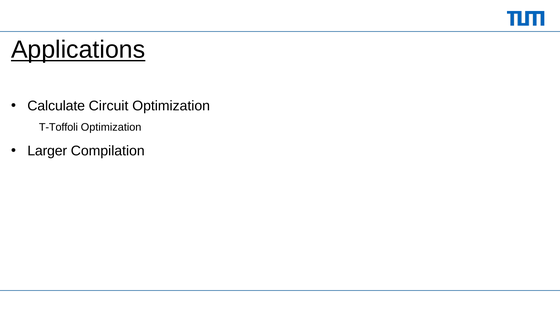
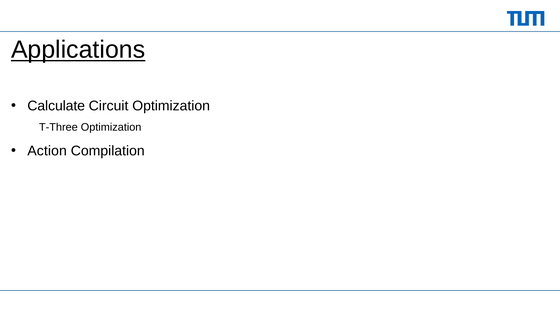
T-Toffoli: T-Toffoli -> T-Three (58, 127)
Larger: Larger -> Action (47, 151)
